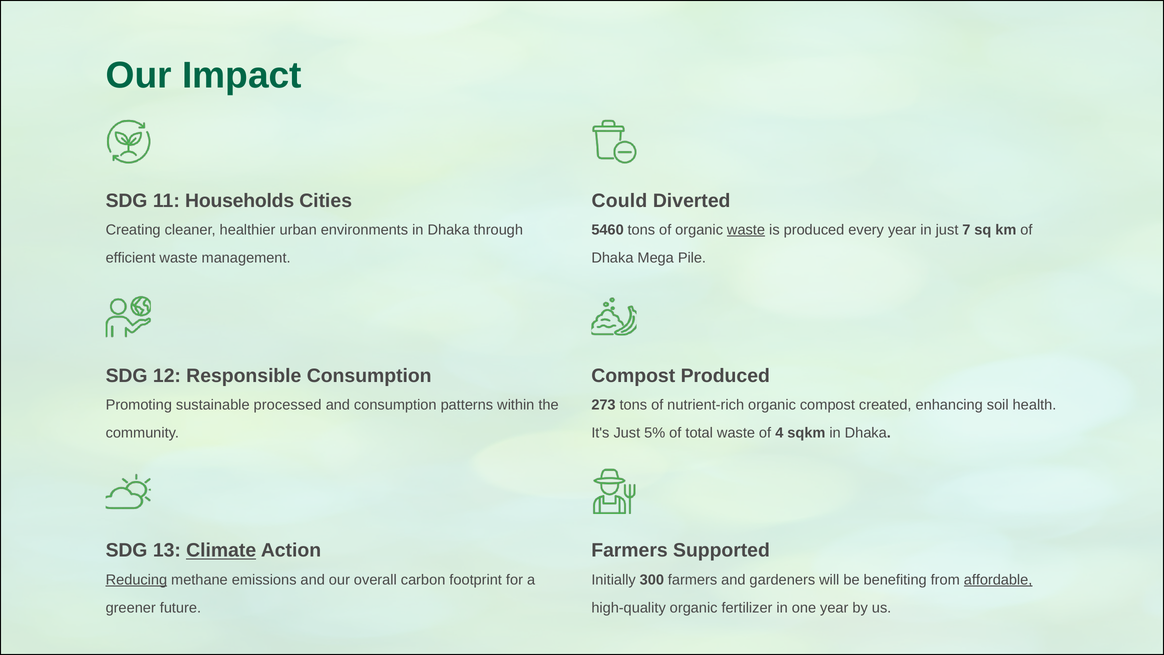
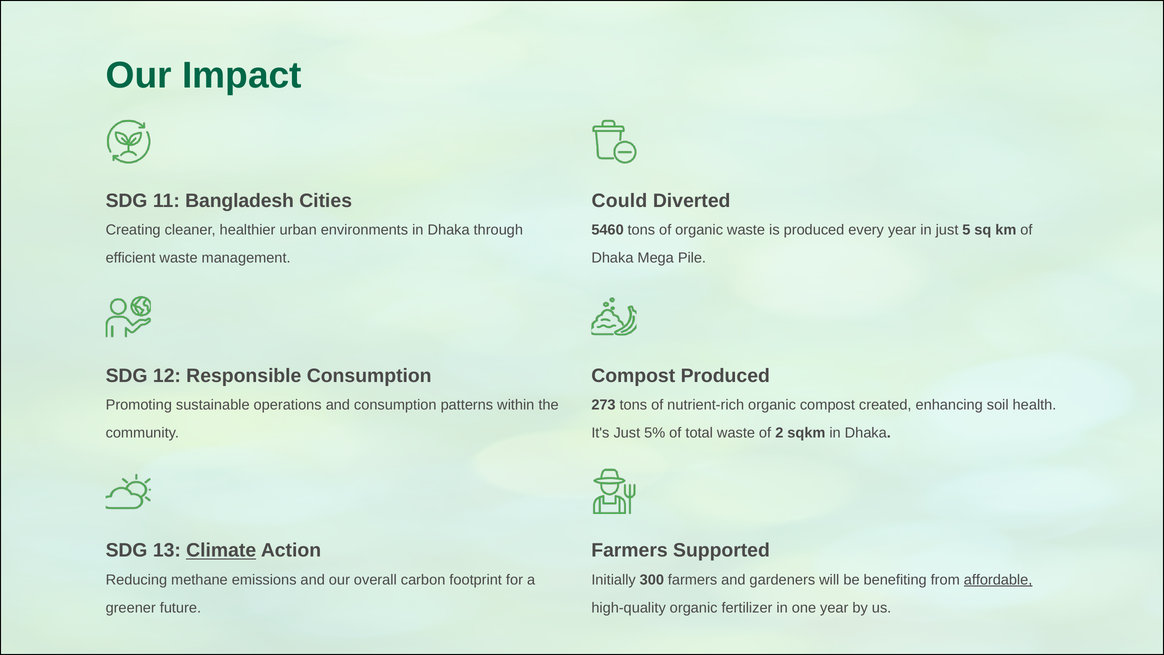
Households: Households -> Bangladesh (240, 201)
waste underline: present -> none (746, 230)
7: 7 -> 5 (966, 230)
processed: processed -> operations (288, 405)
4: 4 -> 2 (779, 433)
Reducing underline: present -> none (136, 580)
